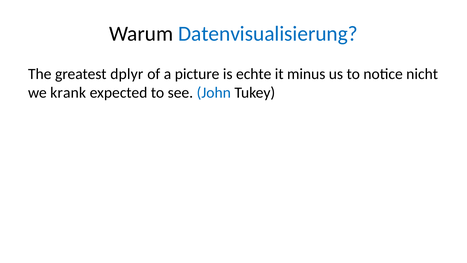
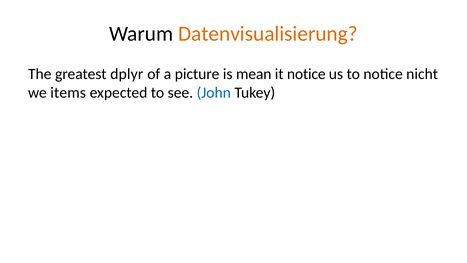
Datenvisualisierung colour: blue -> orange (268, 34)
echte: echte -> mean (254, 74)
it minus: minus -> notice (306, 74)
krank: krank -> items (68, 93)
